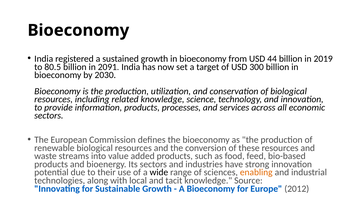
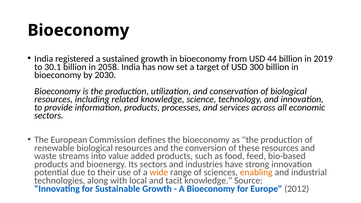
80.5: 80.5 -> 30.1 (53, 67)
2091: 2091 -> 2058 (107, 67)
wide colour: black -> orange (159, 172)
